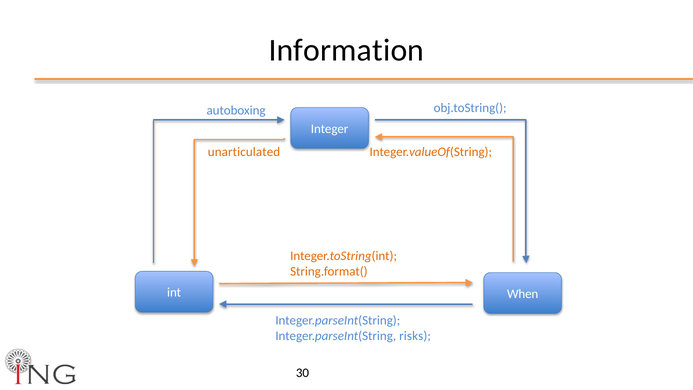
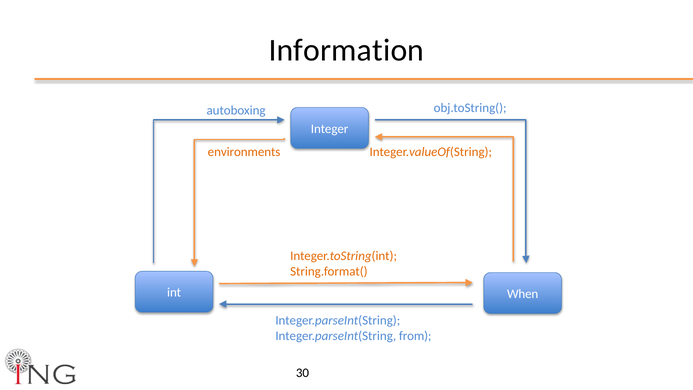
unarticulated: unarticulated -> environments (244, 152)
risks: risks -> from (415, 336)
